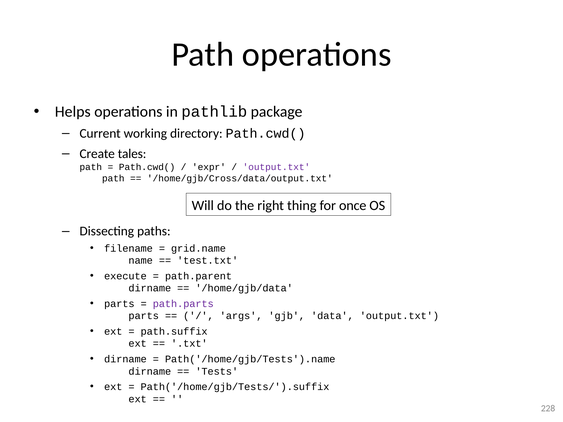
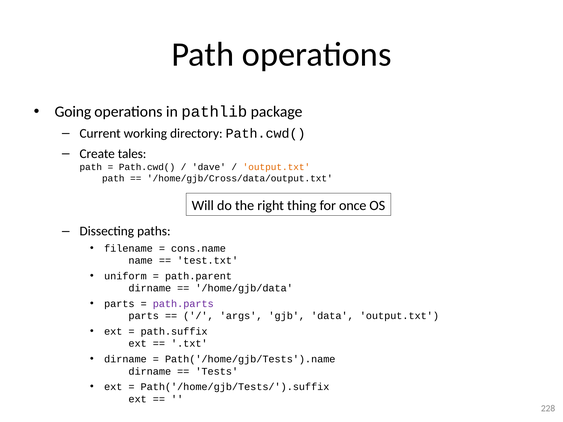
Helps: Helps -> Going (73, 112)
expr: expr -> dave (209, 167)
output.txt colour: purple -> orange (276, 167)
grid.name: grid.name -> cons.name (198, 249)
execute: execute -> uniform (125, 276)
